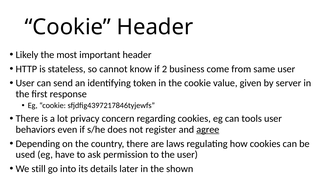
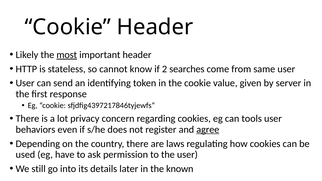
most underline: none -> present (67, 55)
business: business -> searches (187, 69)
shown: shown -> known (180, 169)
